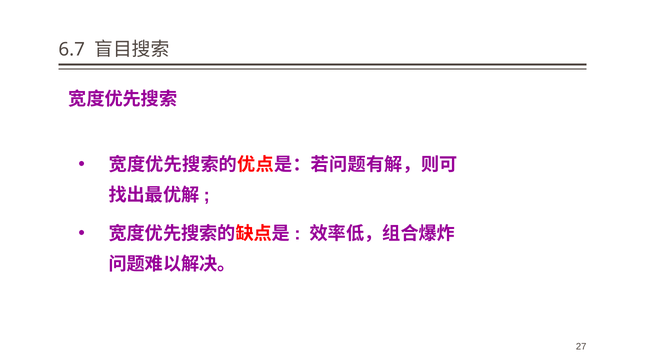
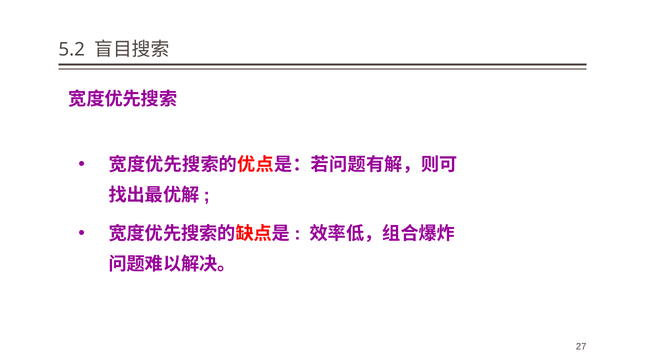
6.7: 6.7 -> 5.2 (72, 49)
